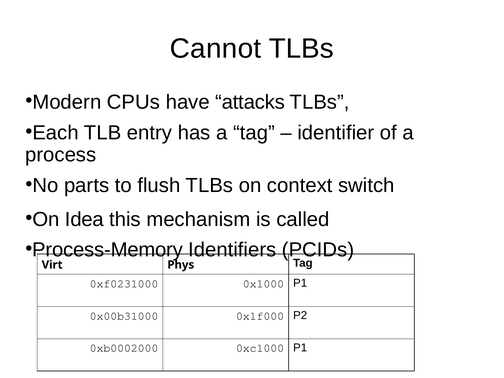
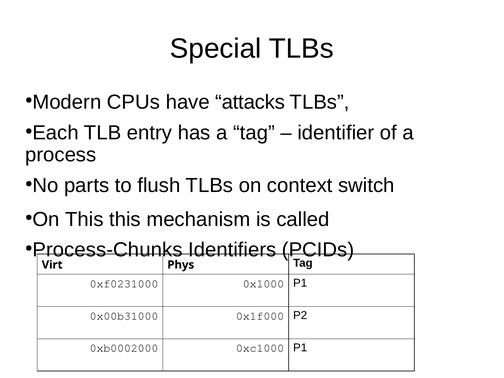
Cannot: Cannot -> Special (216, 49)
On Idea: Idea -> This (84, 219)
Process-Memory: Process-Memory -> Process-Chunks (107, 250)
